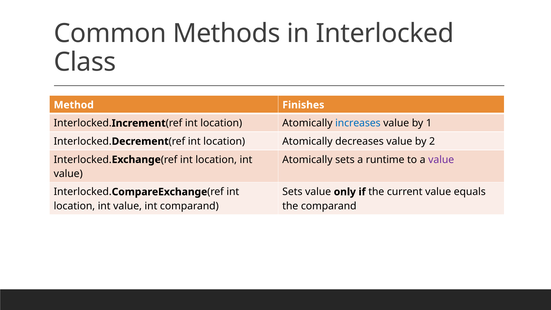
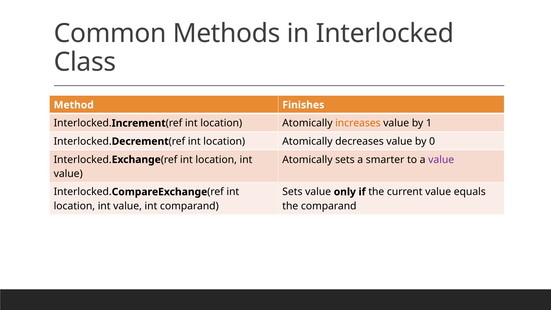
increases colour: blue -> orange (358, 123)
2: 2 -> 0 (432, 141)
runtime: runtime -> smarter (385, 160)
